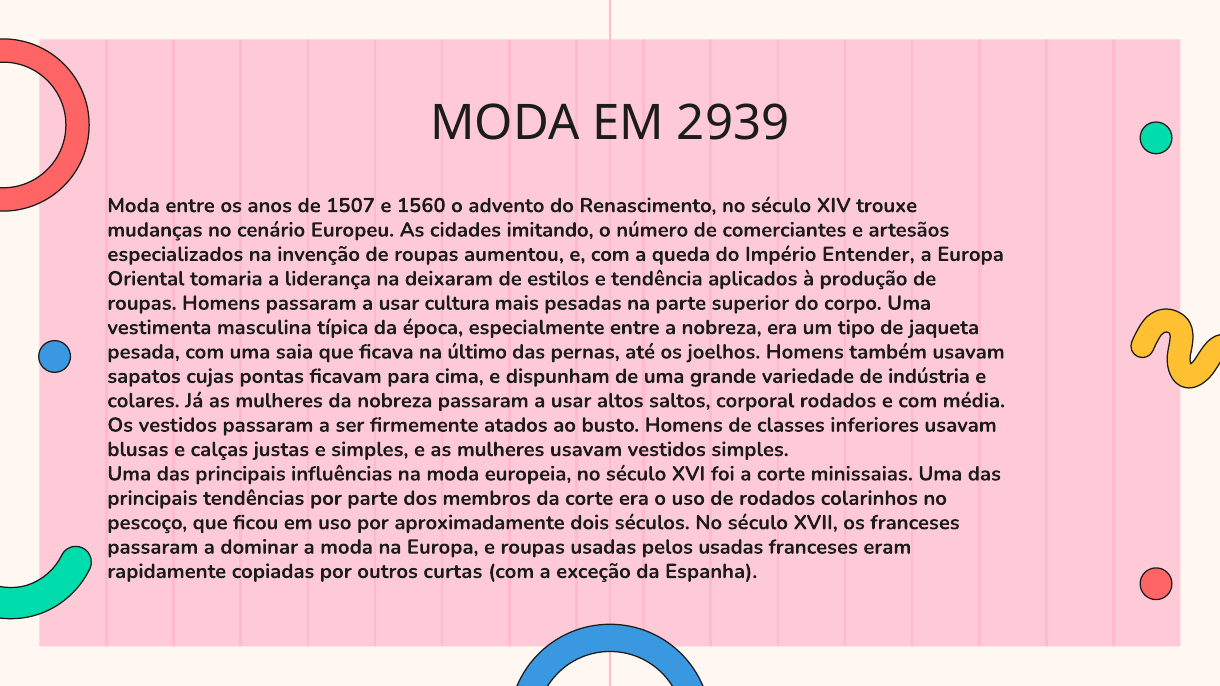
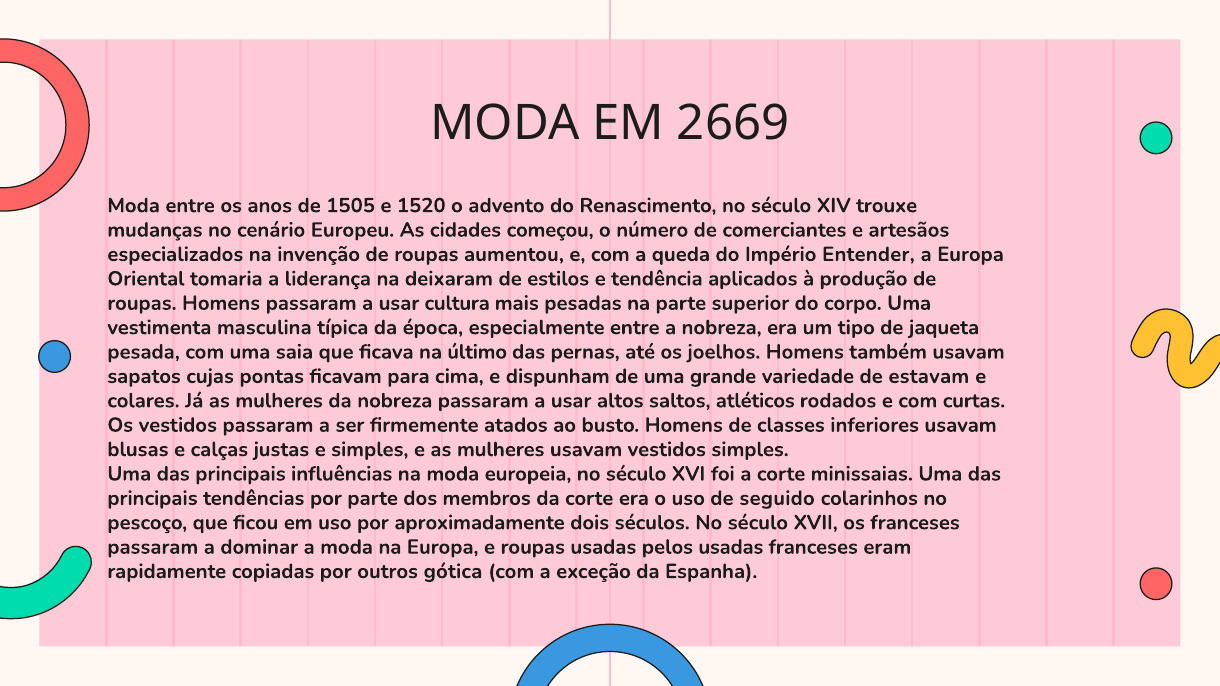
2939: 2939 -> 2669 (733, 124)
1507: 1507 -> 1505 (351, 206)
1560: 1560 -> 1520 (421, 206)
imitando: imitando -> começou (550, 230)
indústria: indústria -> estavam (929, 376)
corporal: corporal -> atléticos (755, 401)
média: média -> curtas (974, 401)
de rodados: rodados -> seguido (777, 498)
curtas: curtas -> gótica (453, 572)
